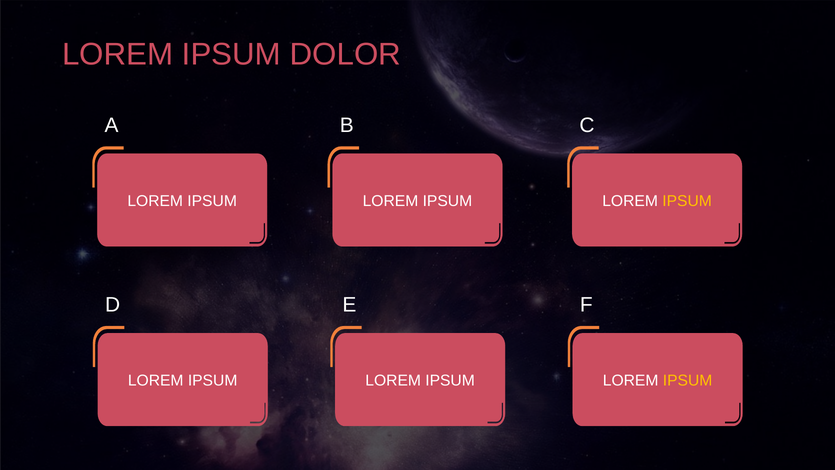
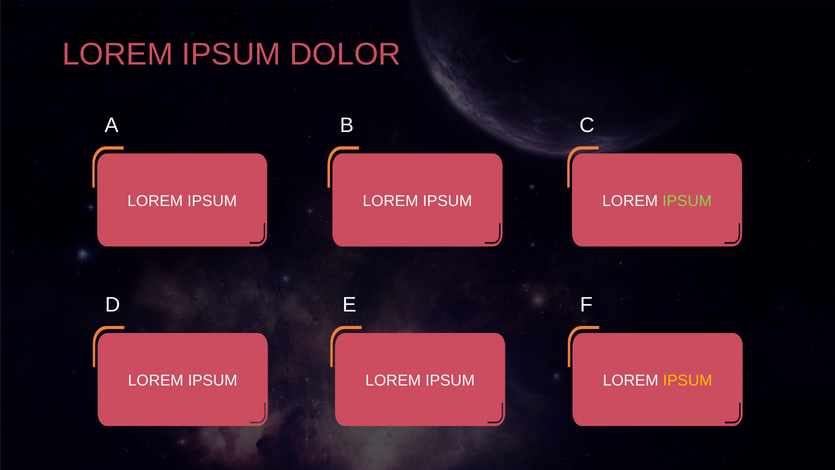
IPSUM colour: yellow -> light green (687, 201)
